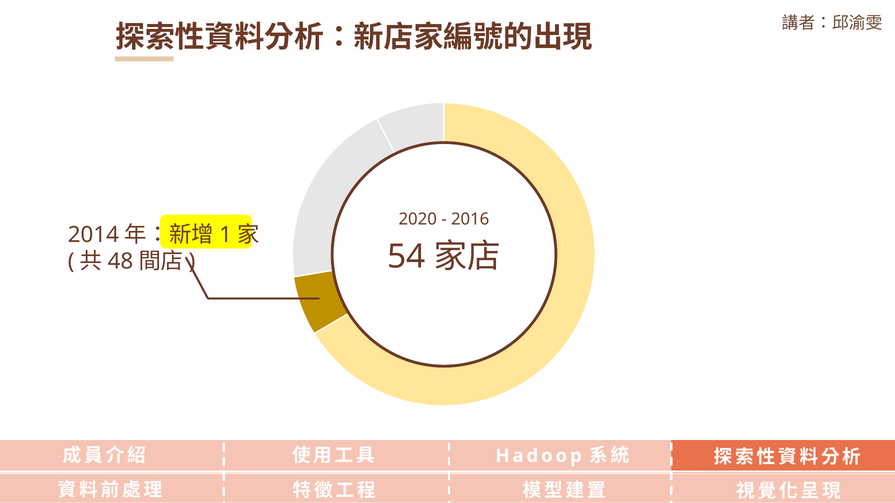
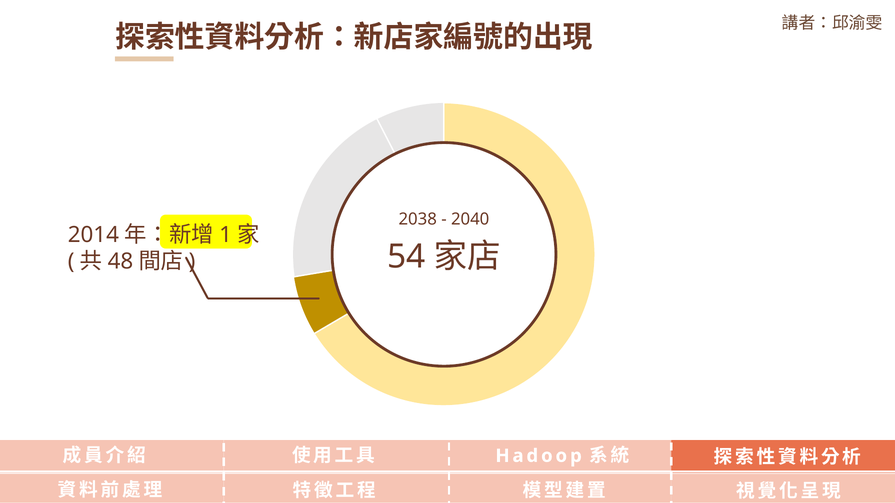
2020: 2020 -> 2038 (418, 219)
2016: 2016 -> 2040 (470, 219)
